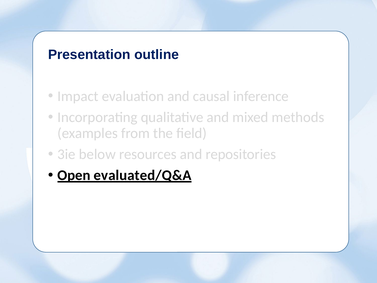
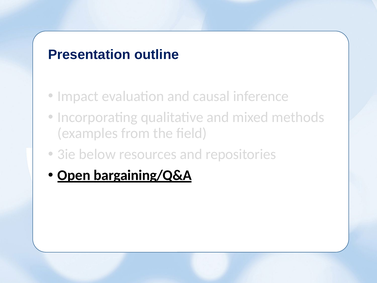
evaluated/Q&A: evaluated/Q&A -> bargaining/Q&A (143, 175)
